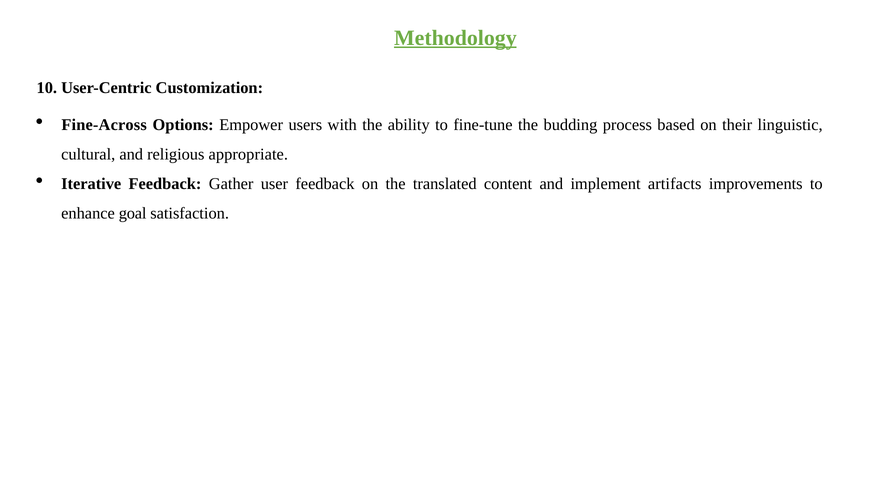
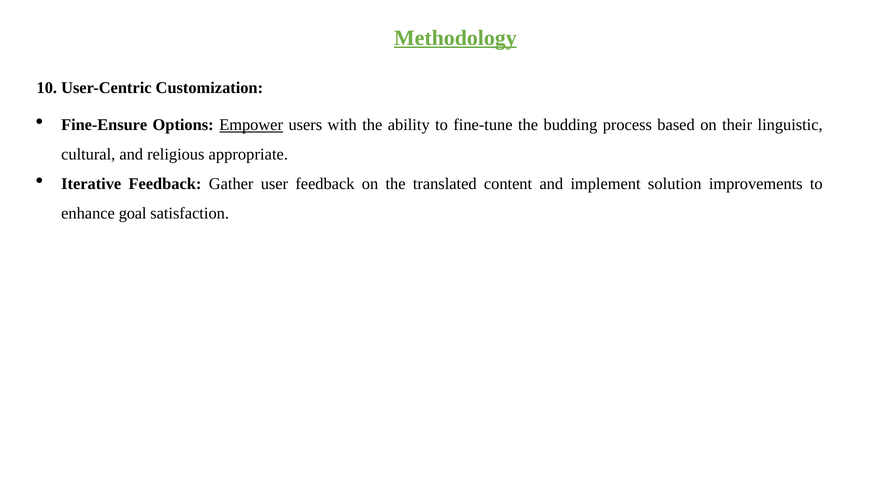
Fine-Across: Fine-Across -> Fine-Ensure (104, 125)
Empower underline: none -> present (251, 125)
artifacts: artifacts -> solution (675, 184)
